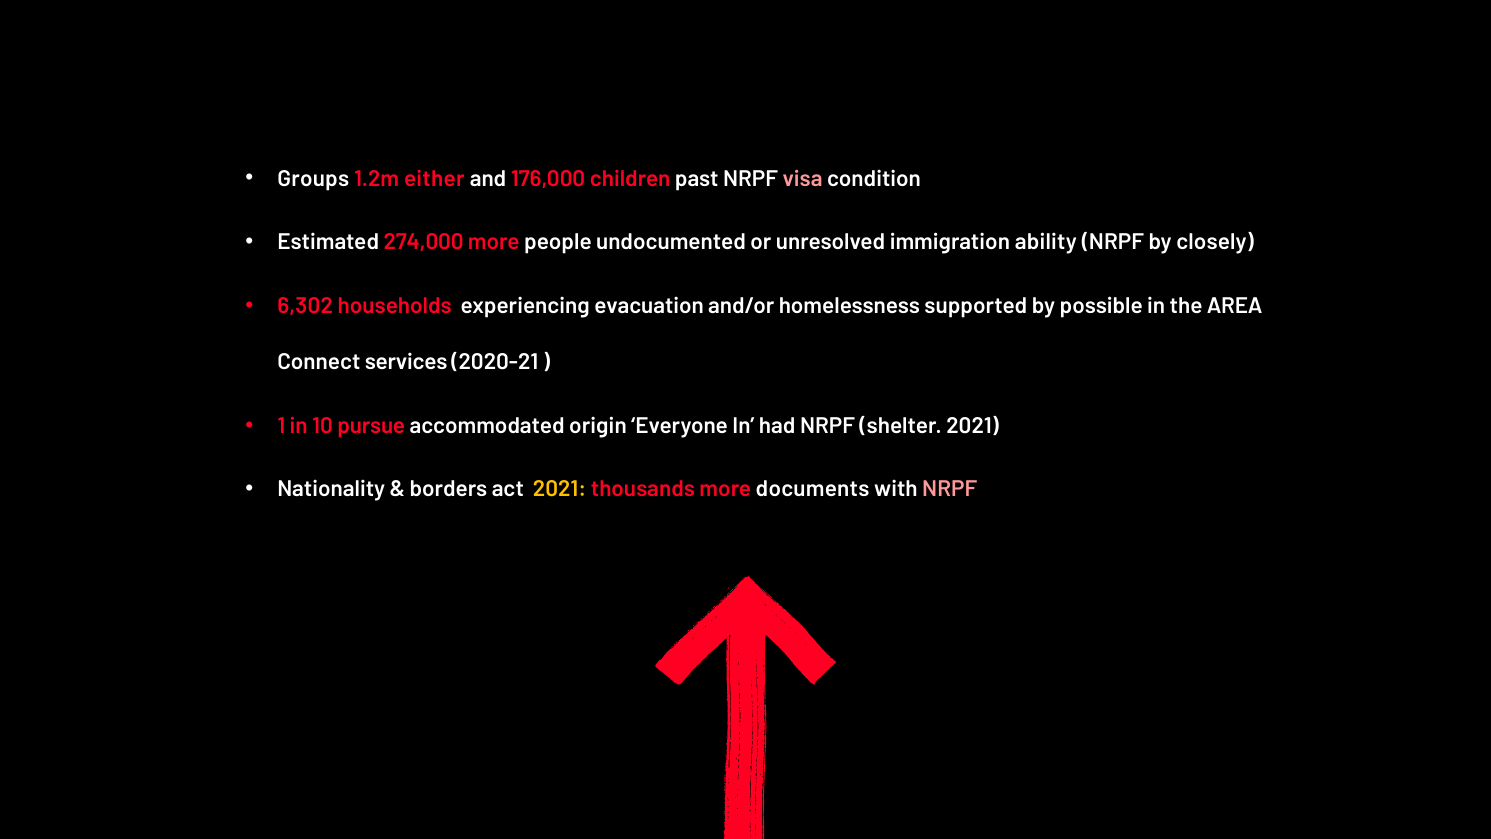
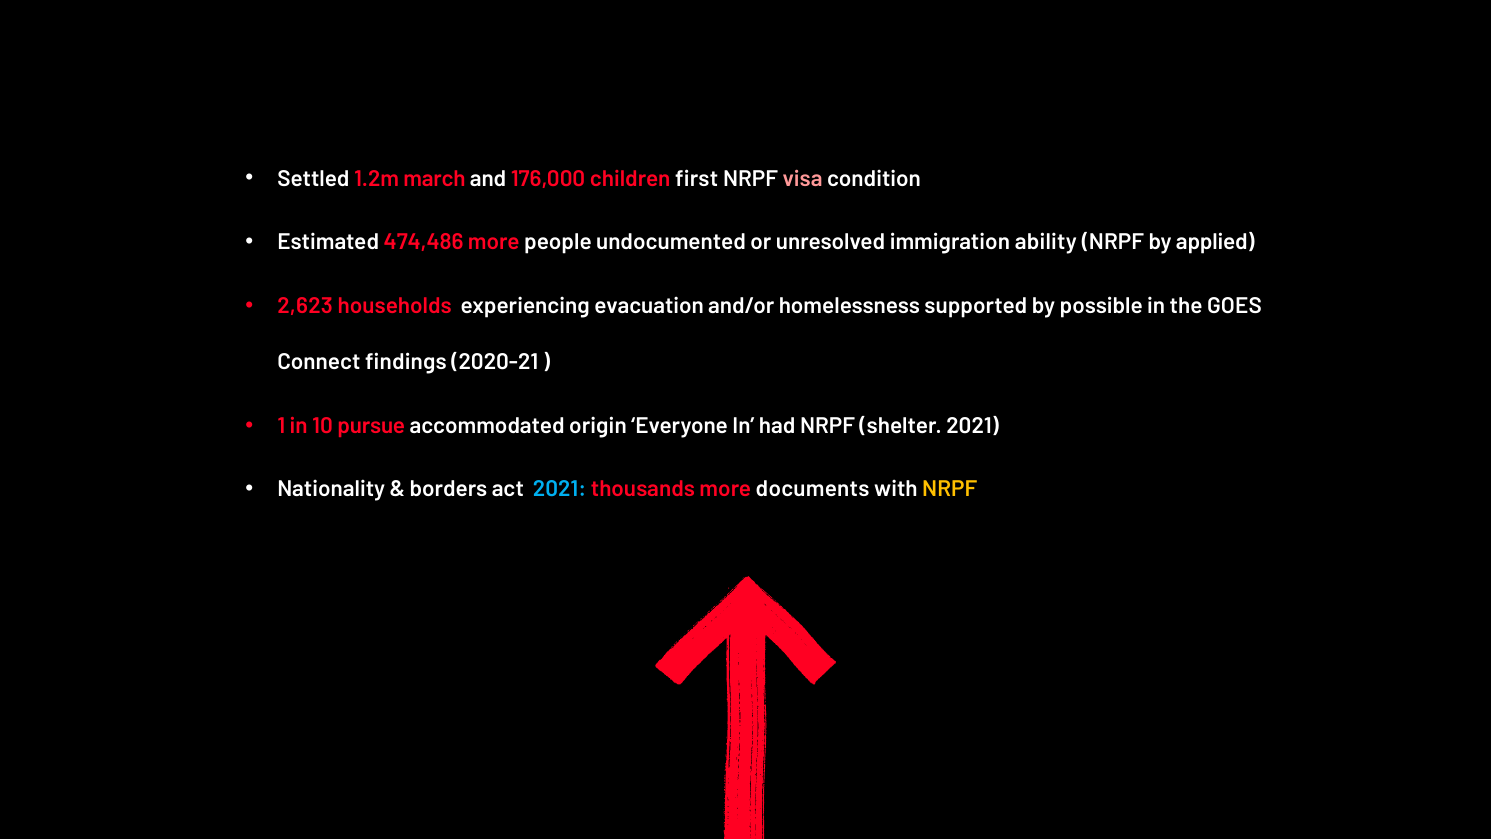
Groups: Groups -> Settled (313, 179)
either: either -> march (435, 179)
past: past -> first (697, 179)
274,000: 274,000 -> 474,486 (424, 242)
closely: closely -> applied (1215, 242)
6,302: 6,302 -> 2,623 (305, 306)
AREA: AREA -> GOES (1234, 306)
services: services -> findings (406, 362)
2021 colour: yellow -> light blue (560, 489)
NRPF colour: pink -> yellow (950, 489)
